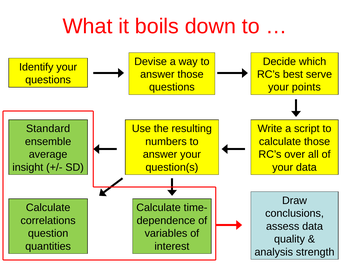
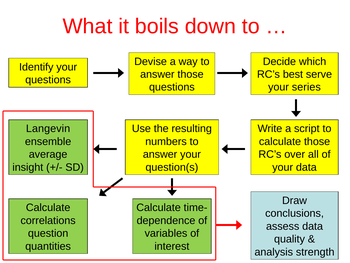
points: points -> series (306, 87)
Standard: Standard -> Langevin (48, 128)
